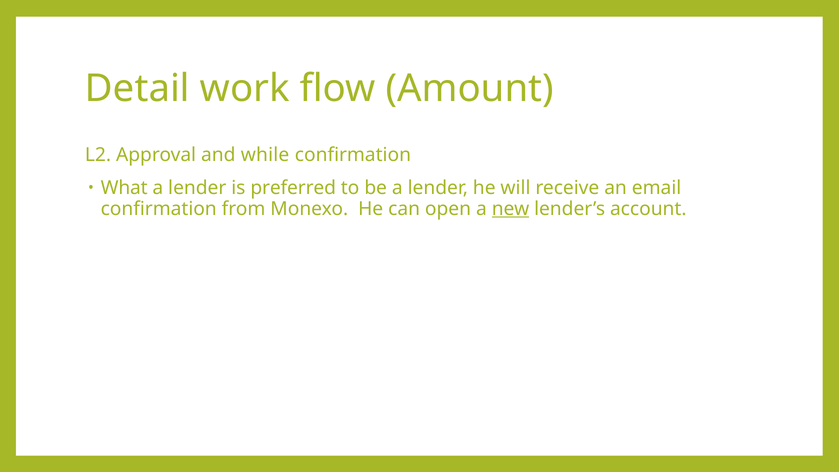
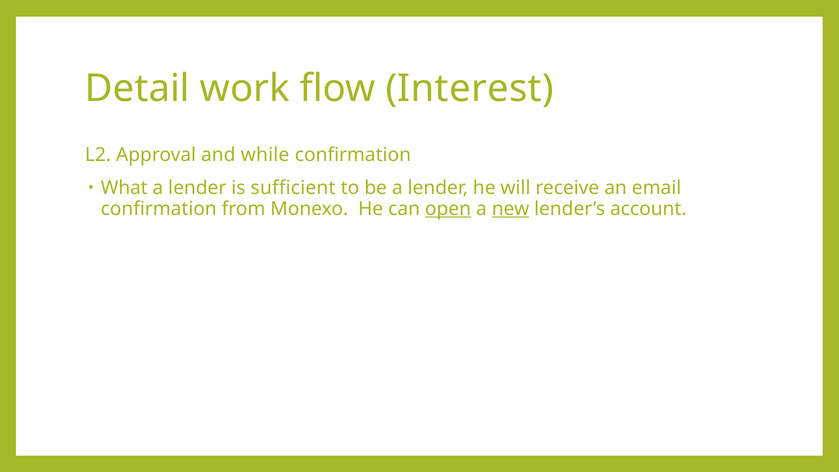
Amount: Amount -> Interest (470, 88)
preferred: preferred -> sufficient (293, 188)
open underline: none -> present (448, 209)
